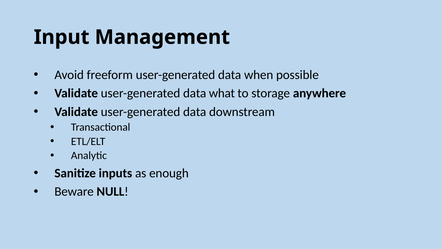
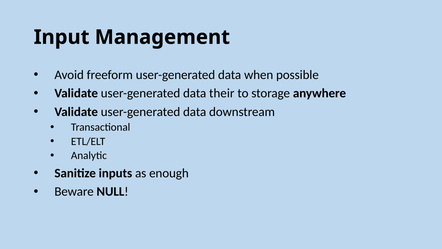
what: what -> their (222, 93)
